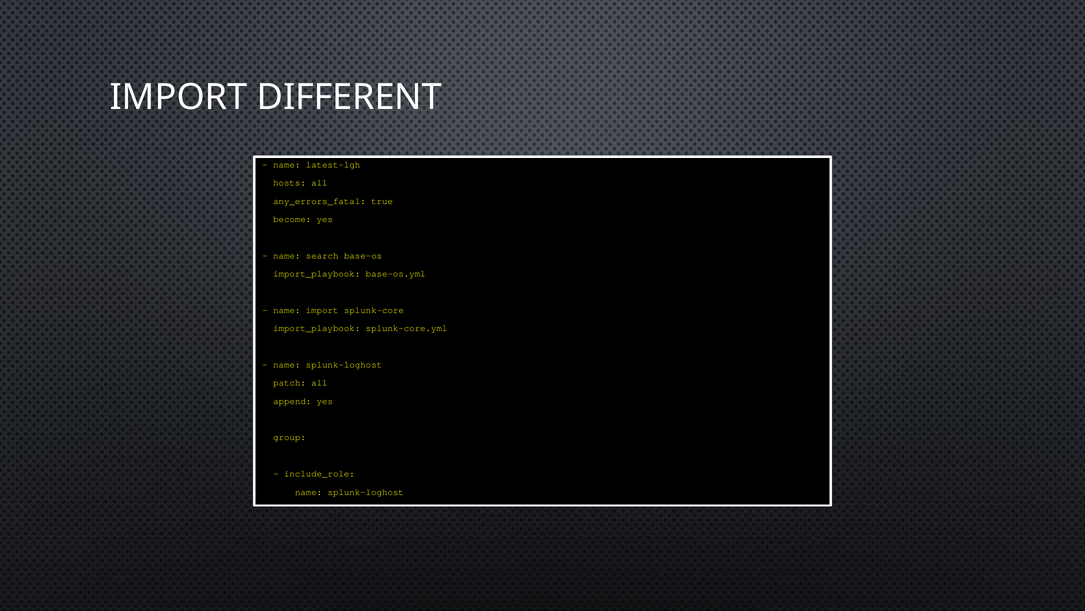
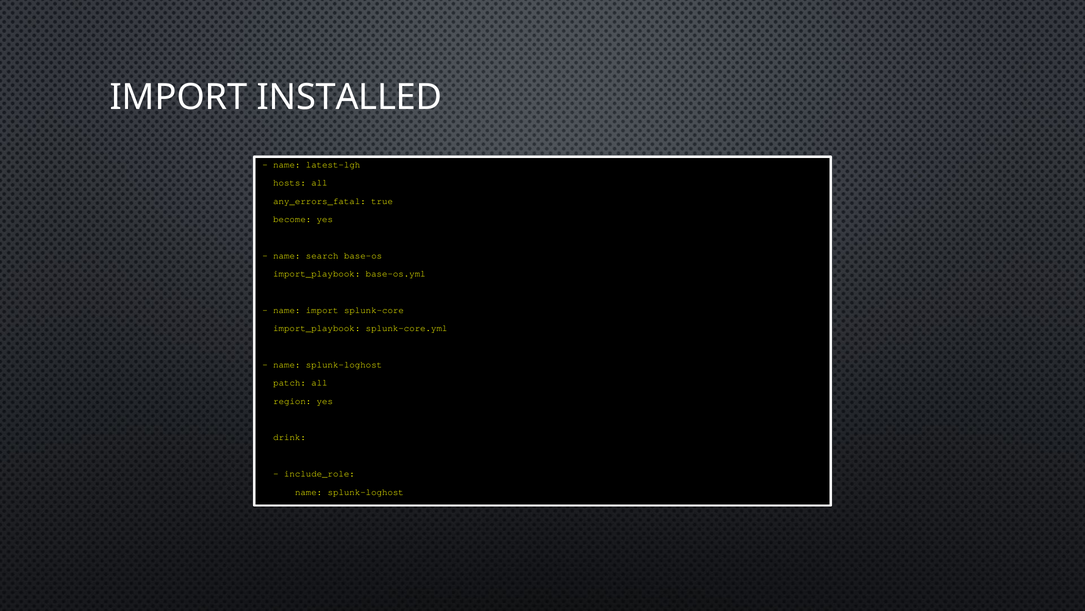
DIFFERENT: DIFFERENT -> INSTALLED (349, 97)
append: append -> region (292, 401)
group: group -> drink (290, 437)
